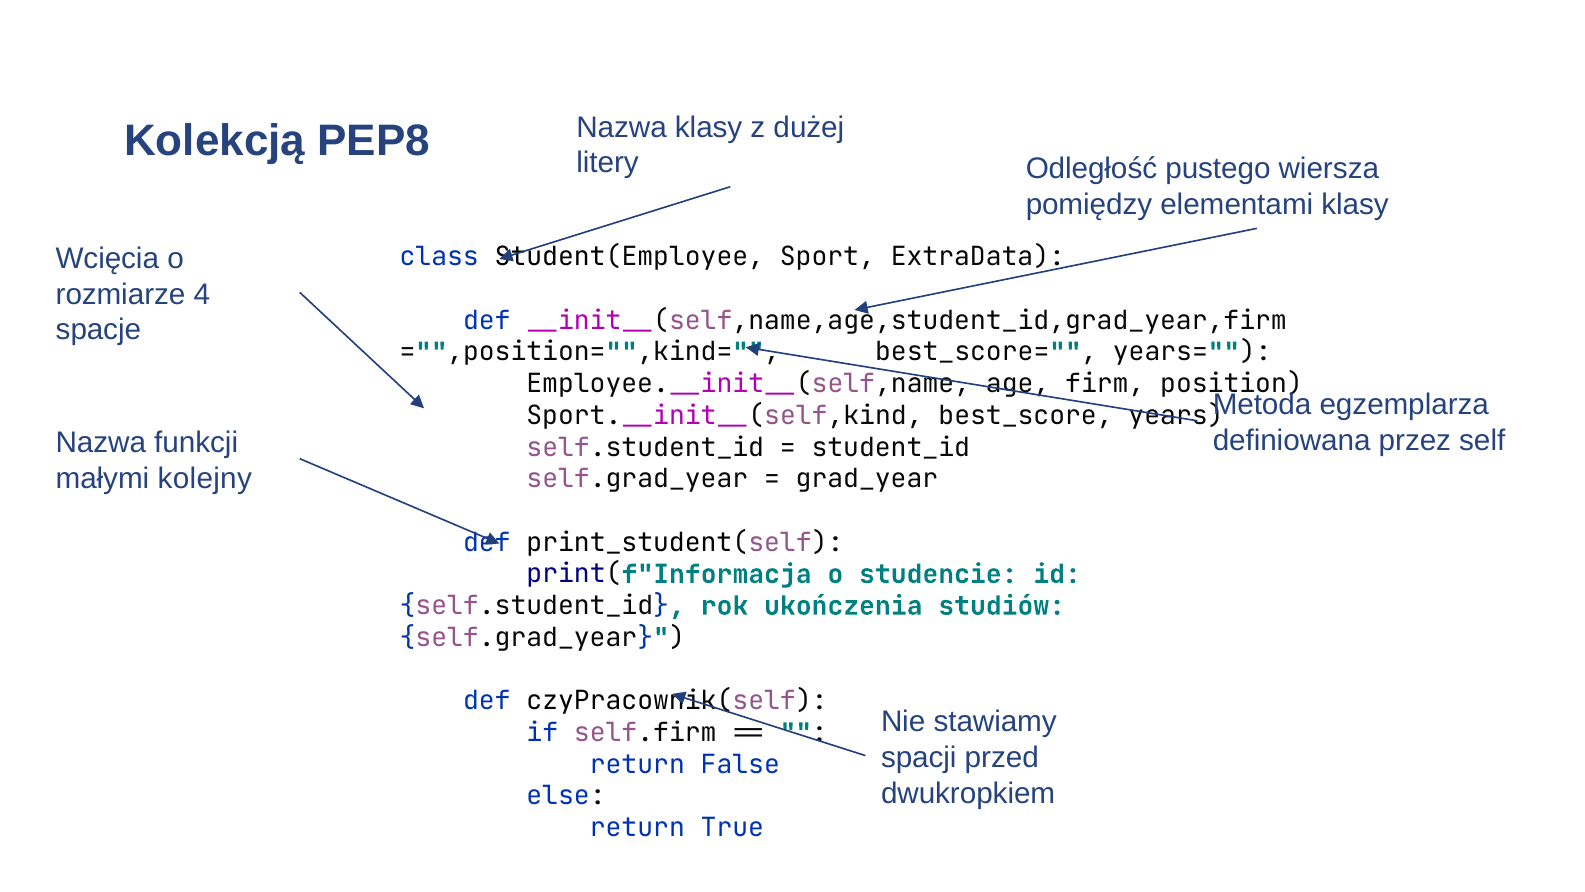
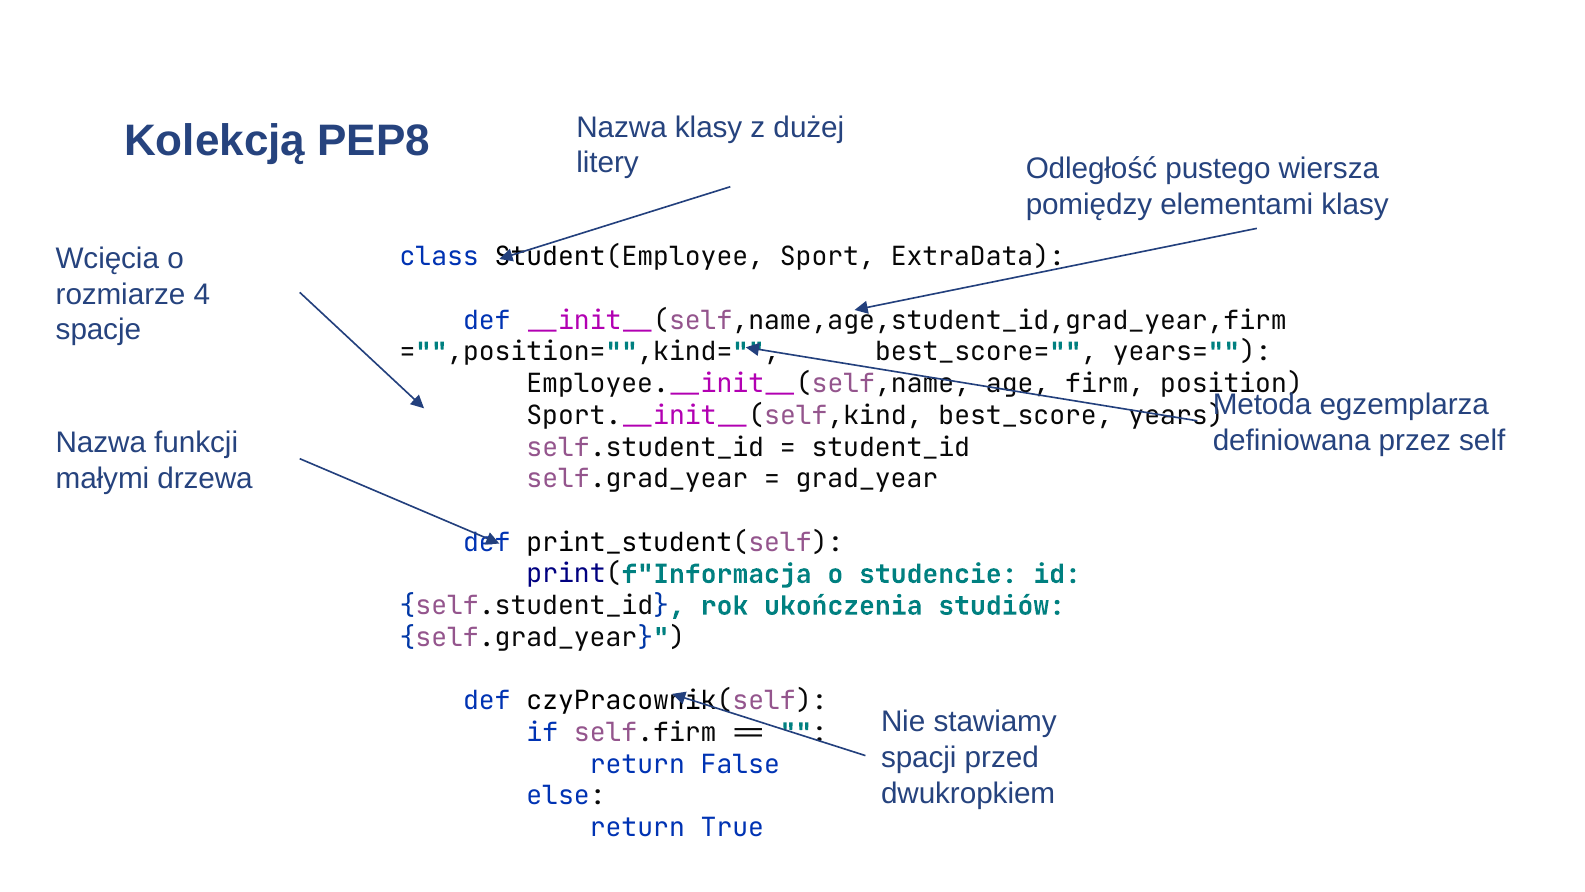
kolejny: kolejny -> drzewa (205, 478)
